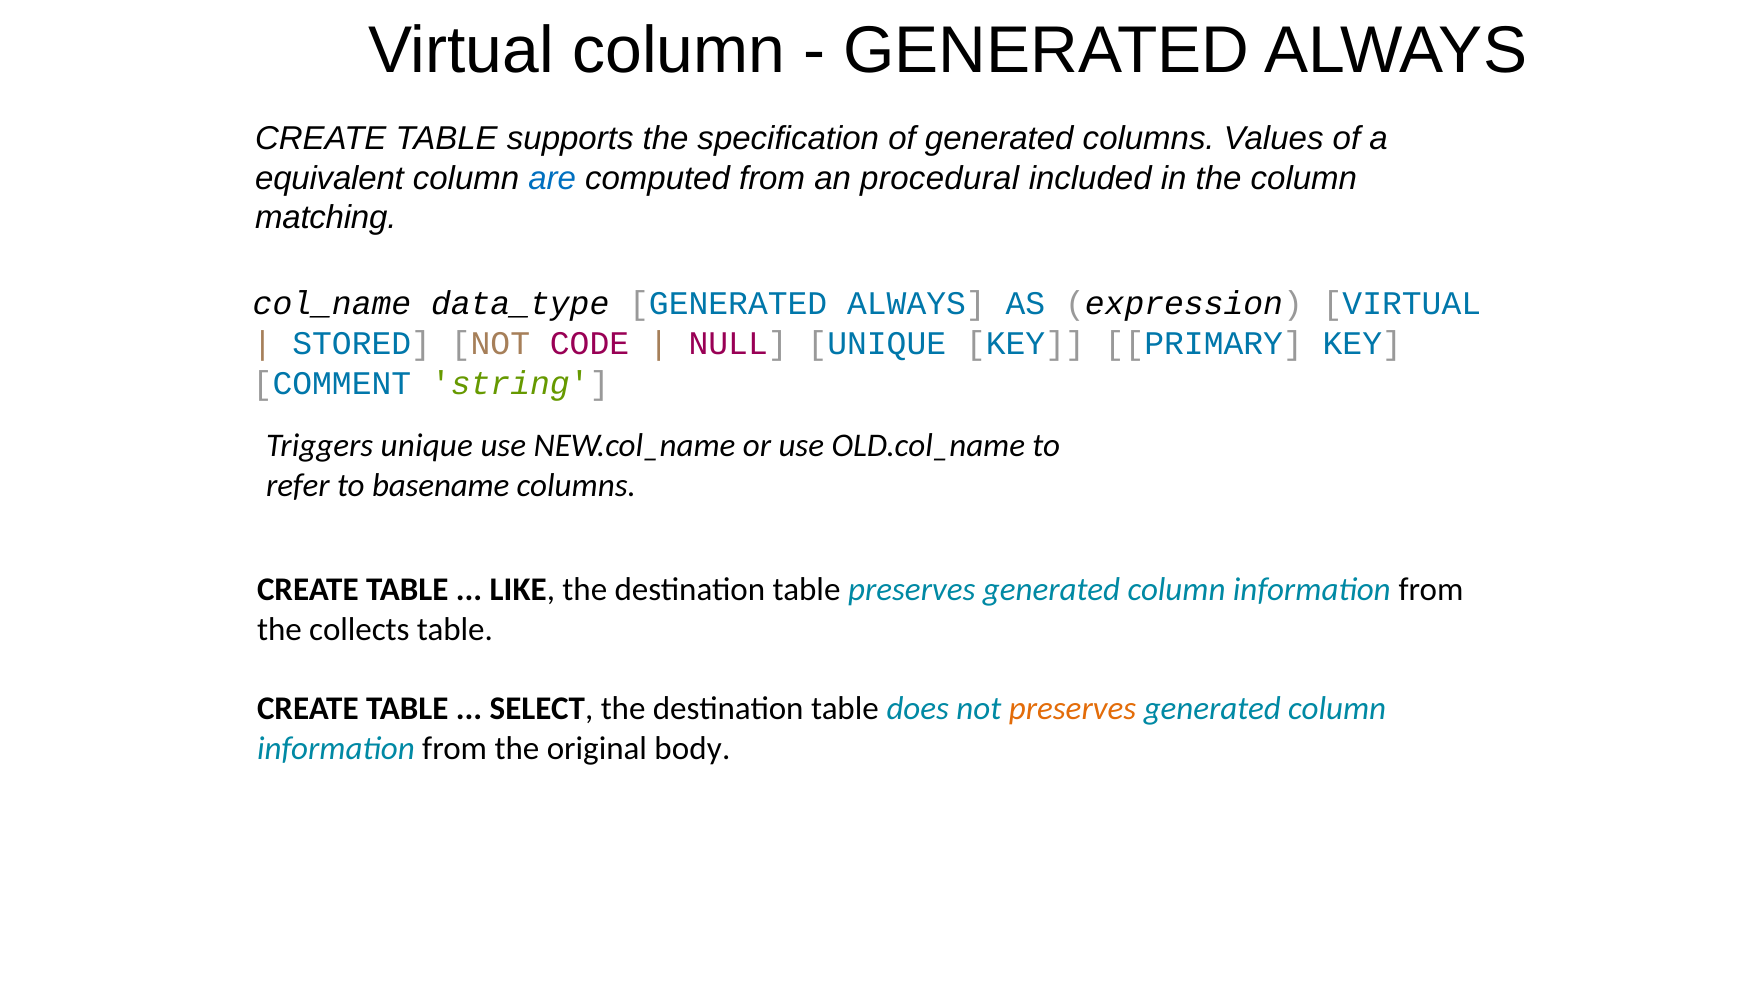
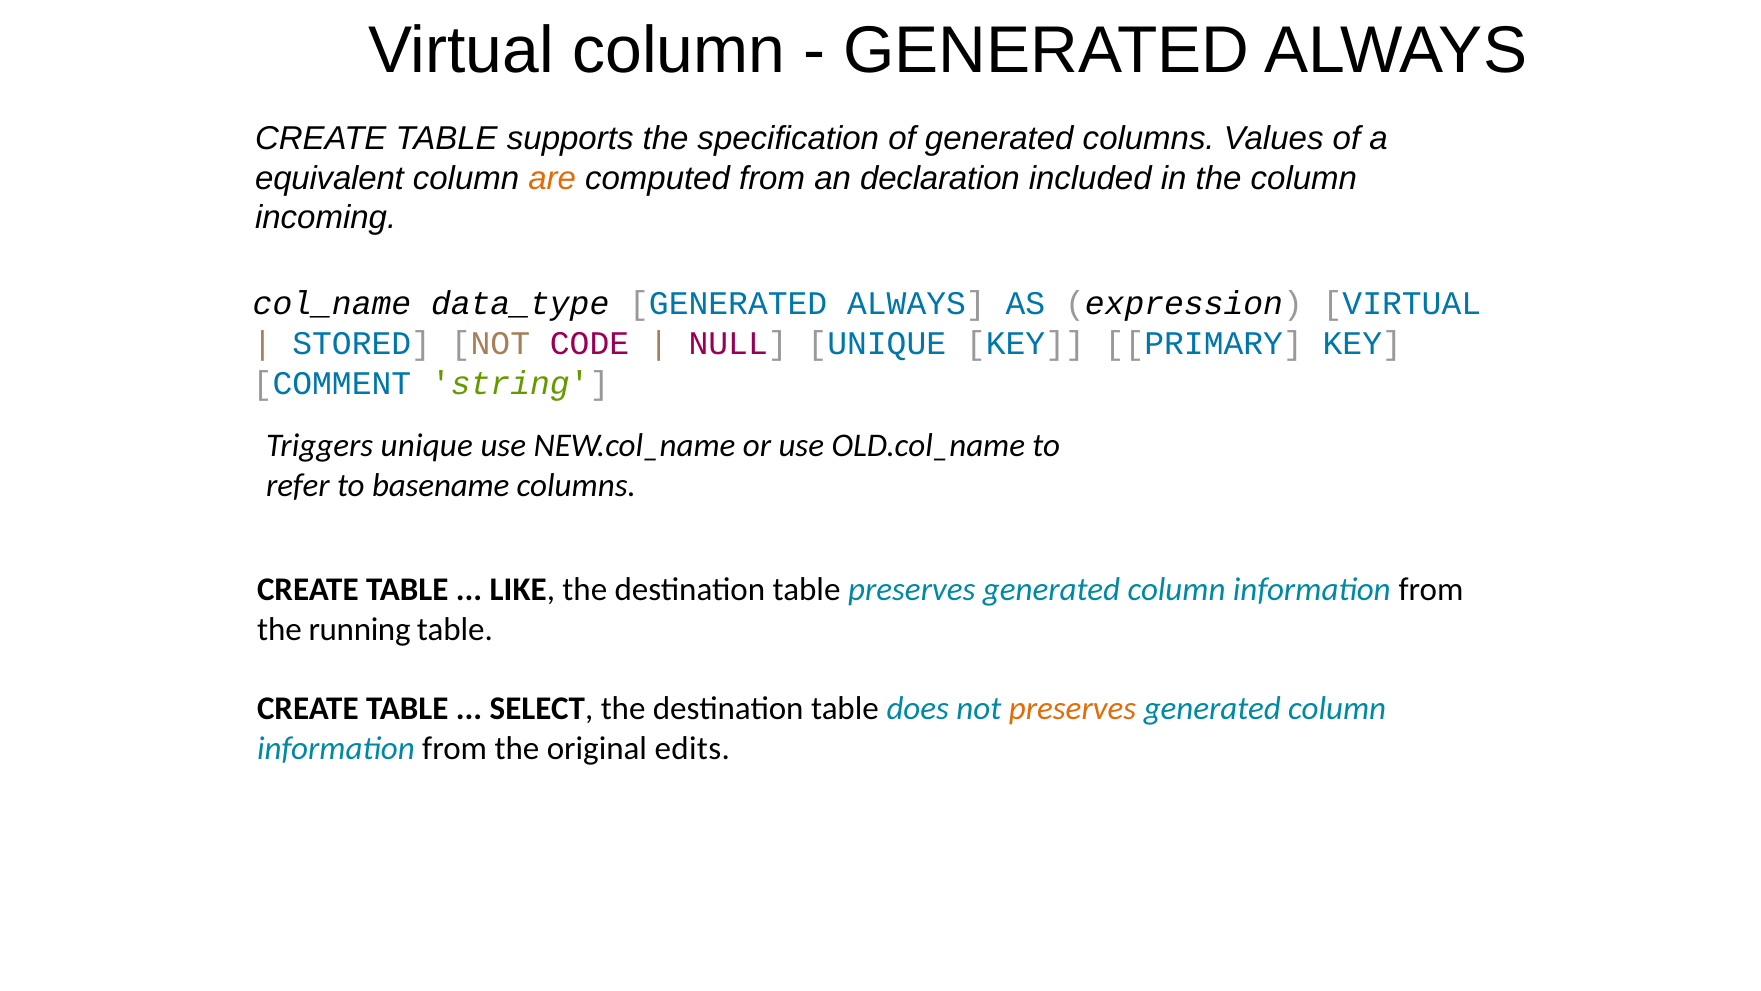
are colour: blue -> orange (552, 178)
procedural: procedural -> declaration (940, 178)
matching: matching -> incoming (326, 218)
collects: collects -> running (360, 629)
body: body -> edits (692, 748)
